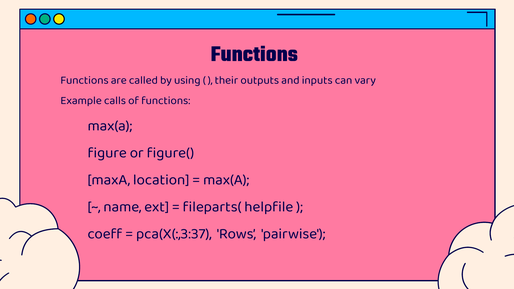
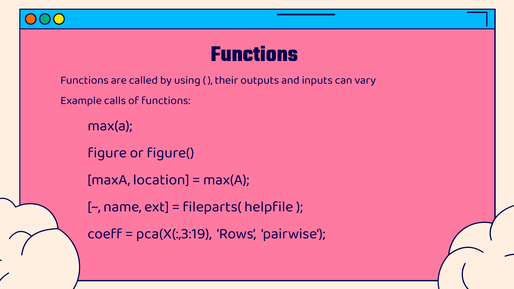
pca(X(:,3:37: pca(X(:,3:37 -> pca(X(:,3:19 (174, 234)
